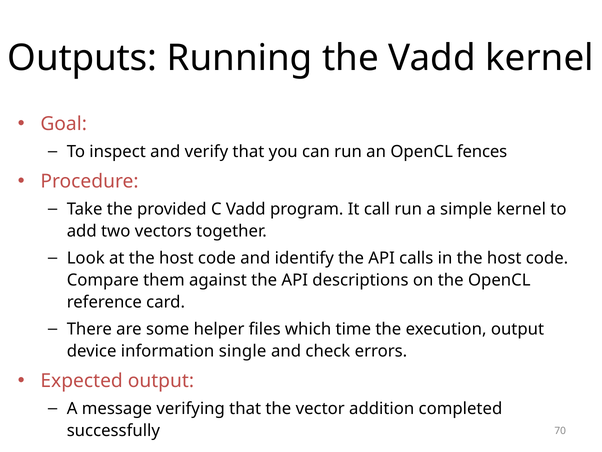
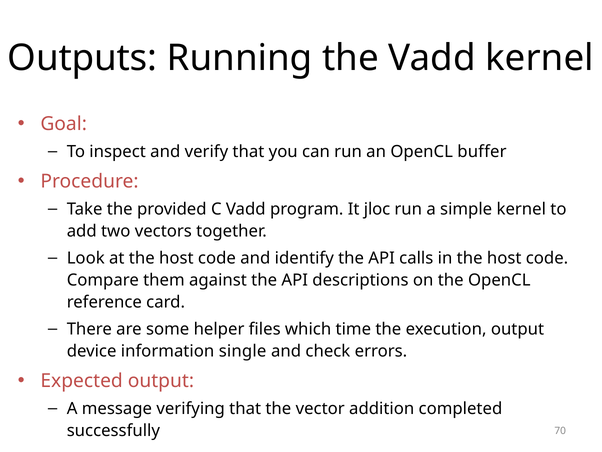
fences: fences -> buffer (482, 152)
call: call -> jloc (377, 209)
